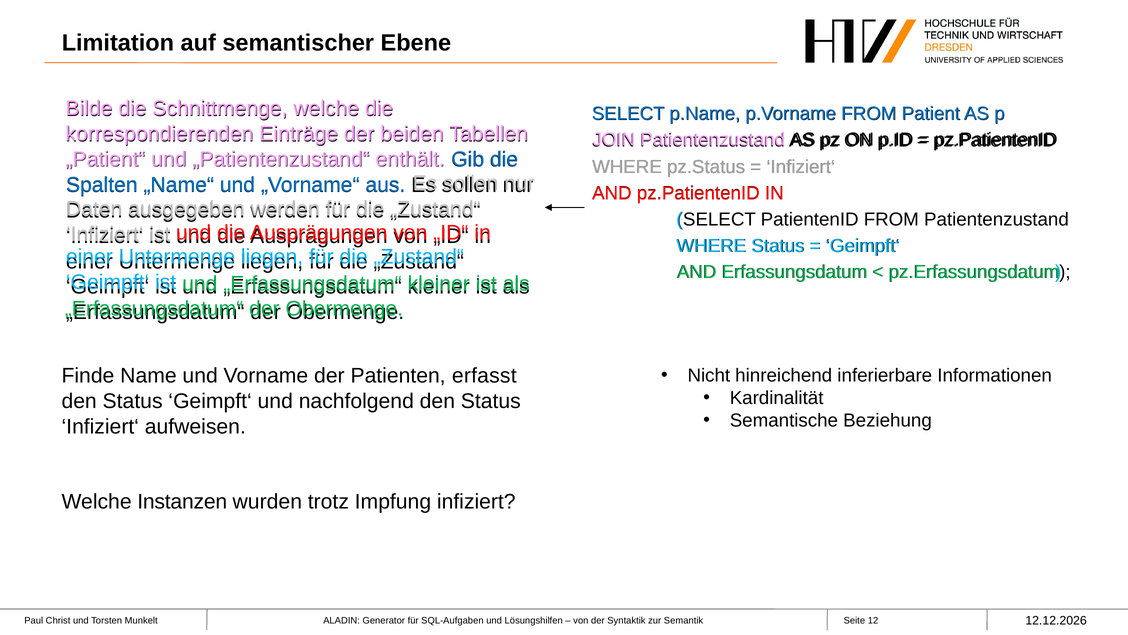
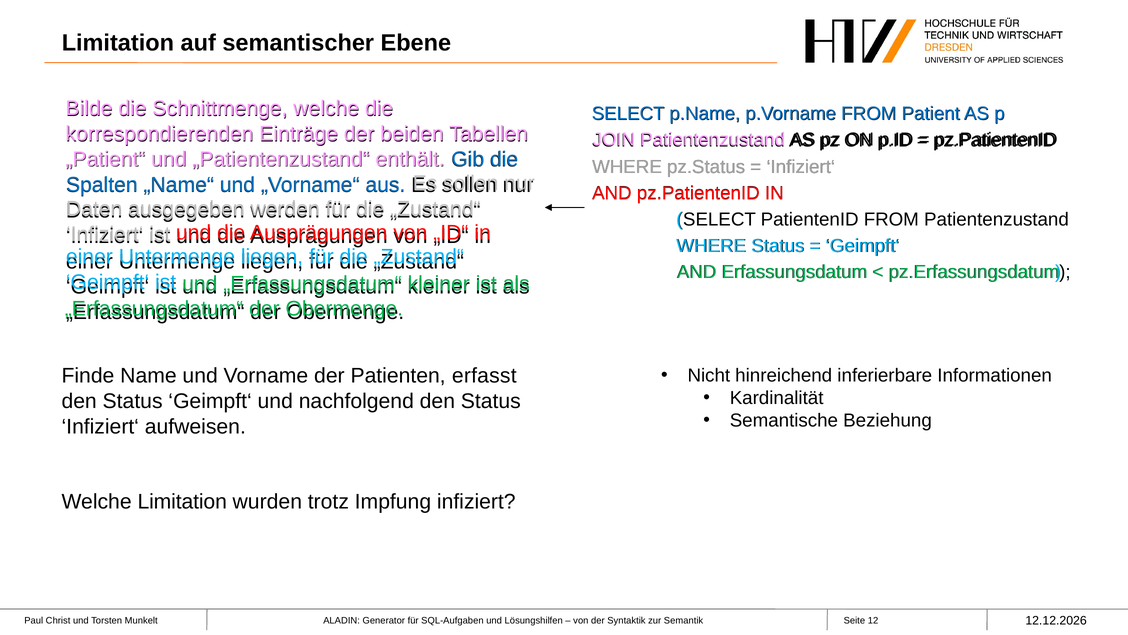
Welche Instanzen: Instanzen -> Limitation (182, 501)
